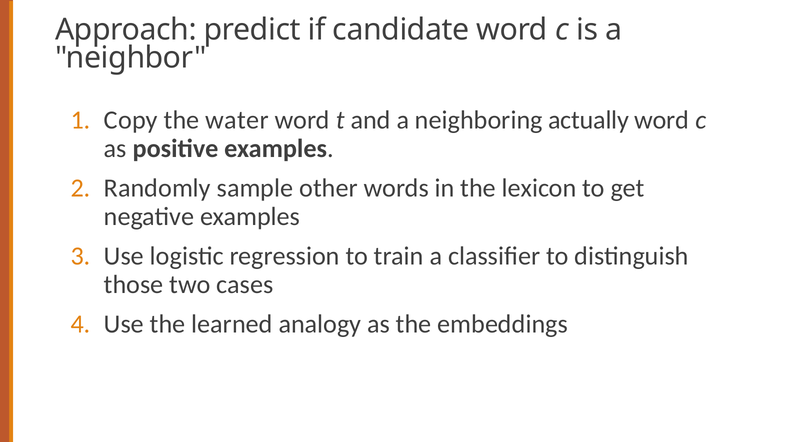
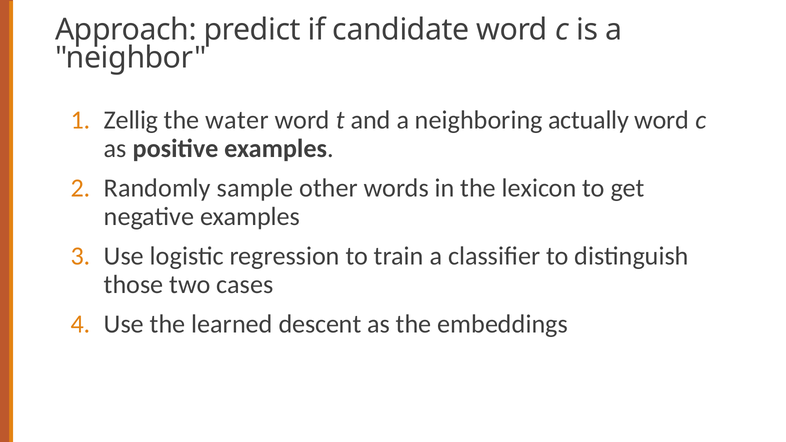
Copy: Copy -> Zellig (131, 120)
analogy: analogy -> descent (320, 324)
